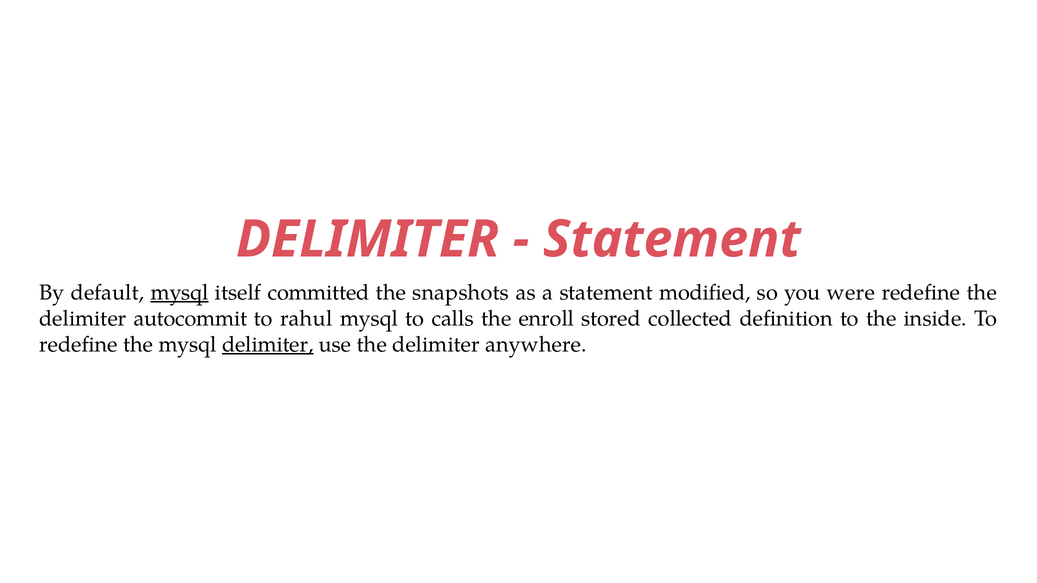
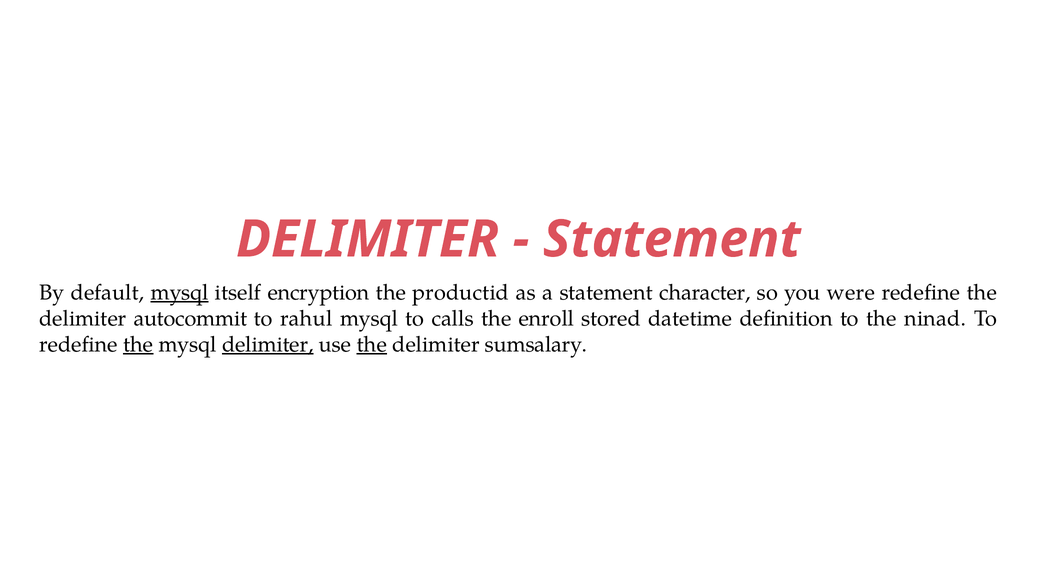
committed: committed -> encryption (318, 293)
snapshots: snapshots -> productid (461, 293)
modified: modified -> character (705, 293)
collected: collected -> datetime (690, 319)
inside: inside -> ninad (935, 319)
the underline: none -> present (138, 345)
the underline: none -> present (372, 345)
anywhere: anywhere -> sumsalary (536, 345)
